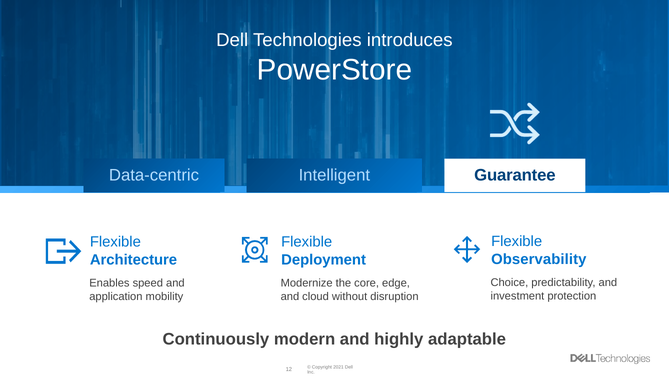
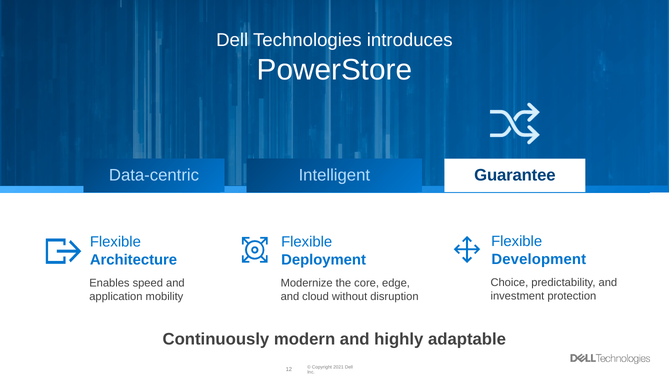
Observability: Observability -> Development (539, 260)
